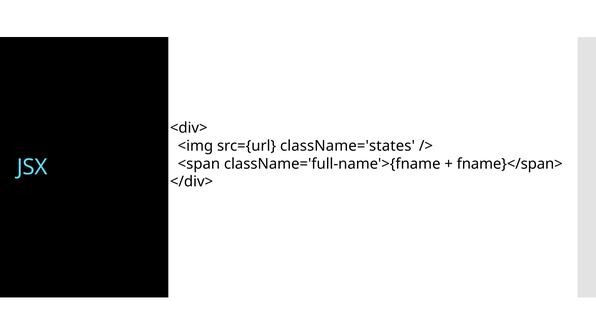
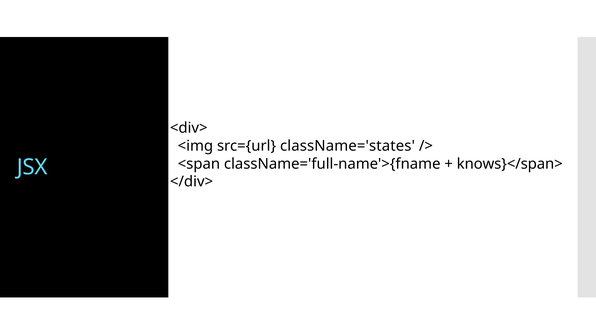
fname}</span>: fname}</span> -> knows}</span> (510, 164)
